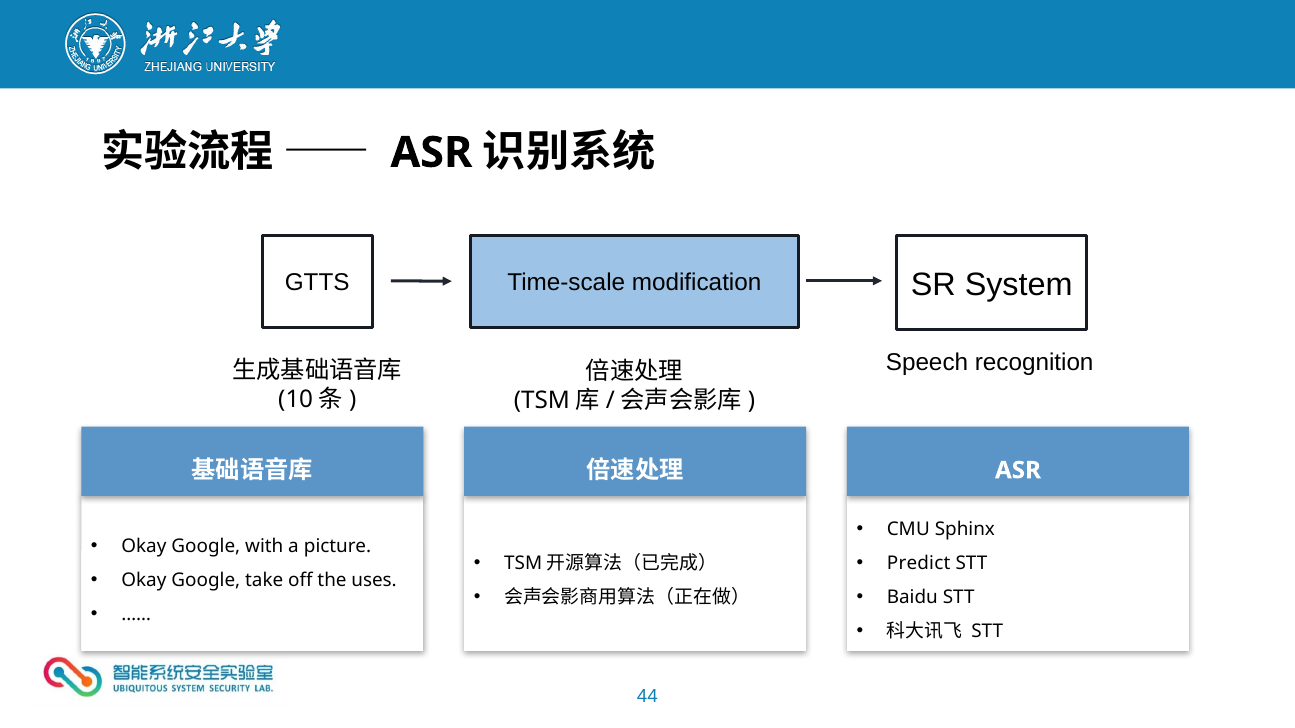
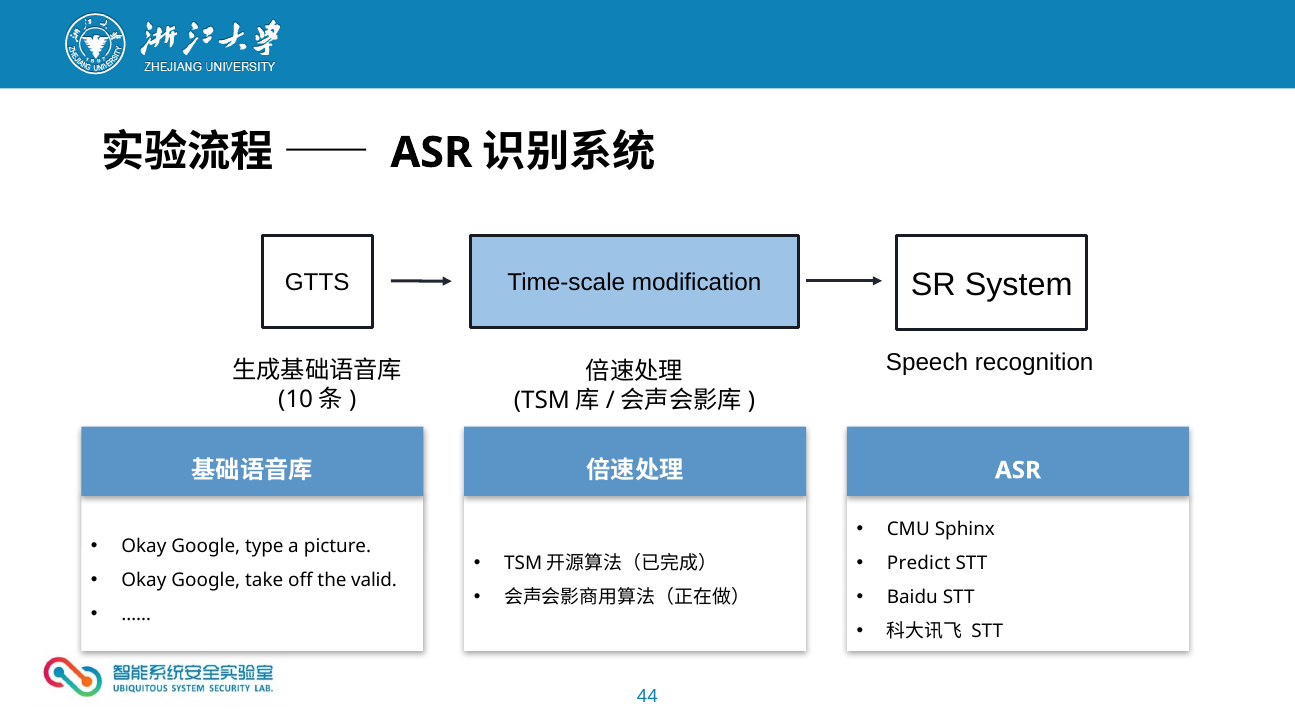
with: with -> type (264, 546)
uses: uses -> valid (374, 580)
